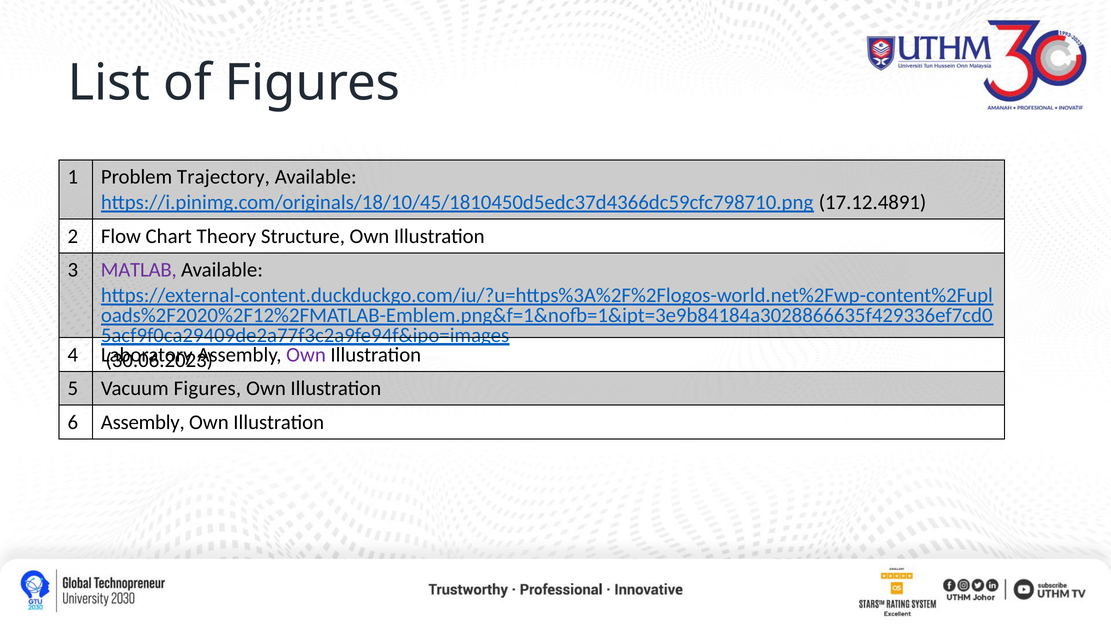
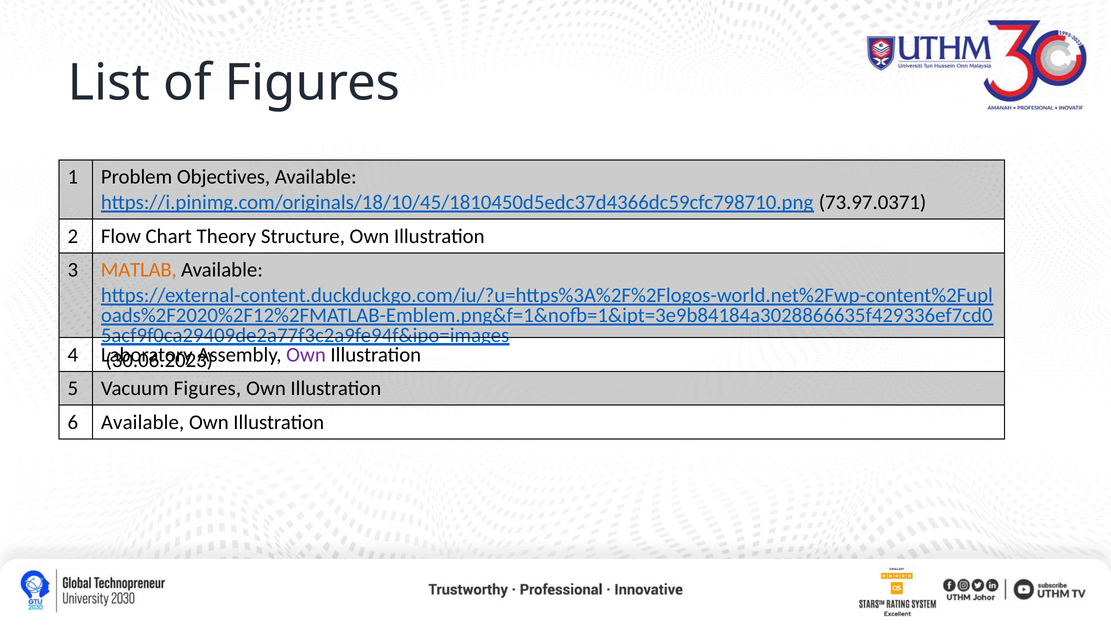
Trajectory: Trajectory -> Objectives (224, 177)
17.12.4891: 17.12.4891 -> 73.97.0371 (873, 202)
MATLAB colour: purple -> orange (139, 270)
6 Assembly: Assembly -> Available (143, 422)
